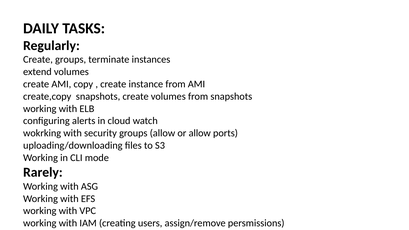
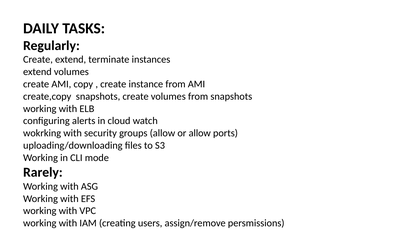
Create groups: groups -> extend (71, 60)
